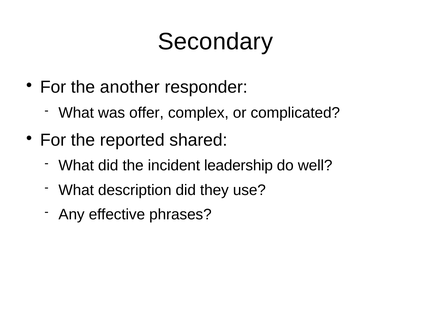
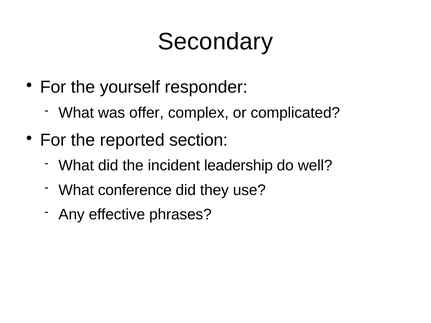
another: another -> yourself (130, 87)
shared: shared -> section (198, 140)
description: description -> conference (135, 190)
